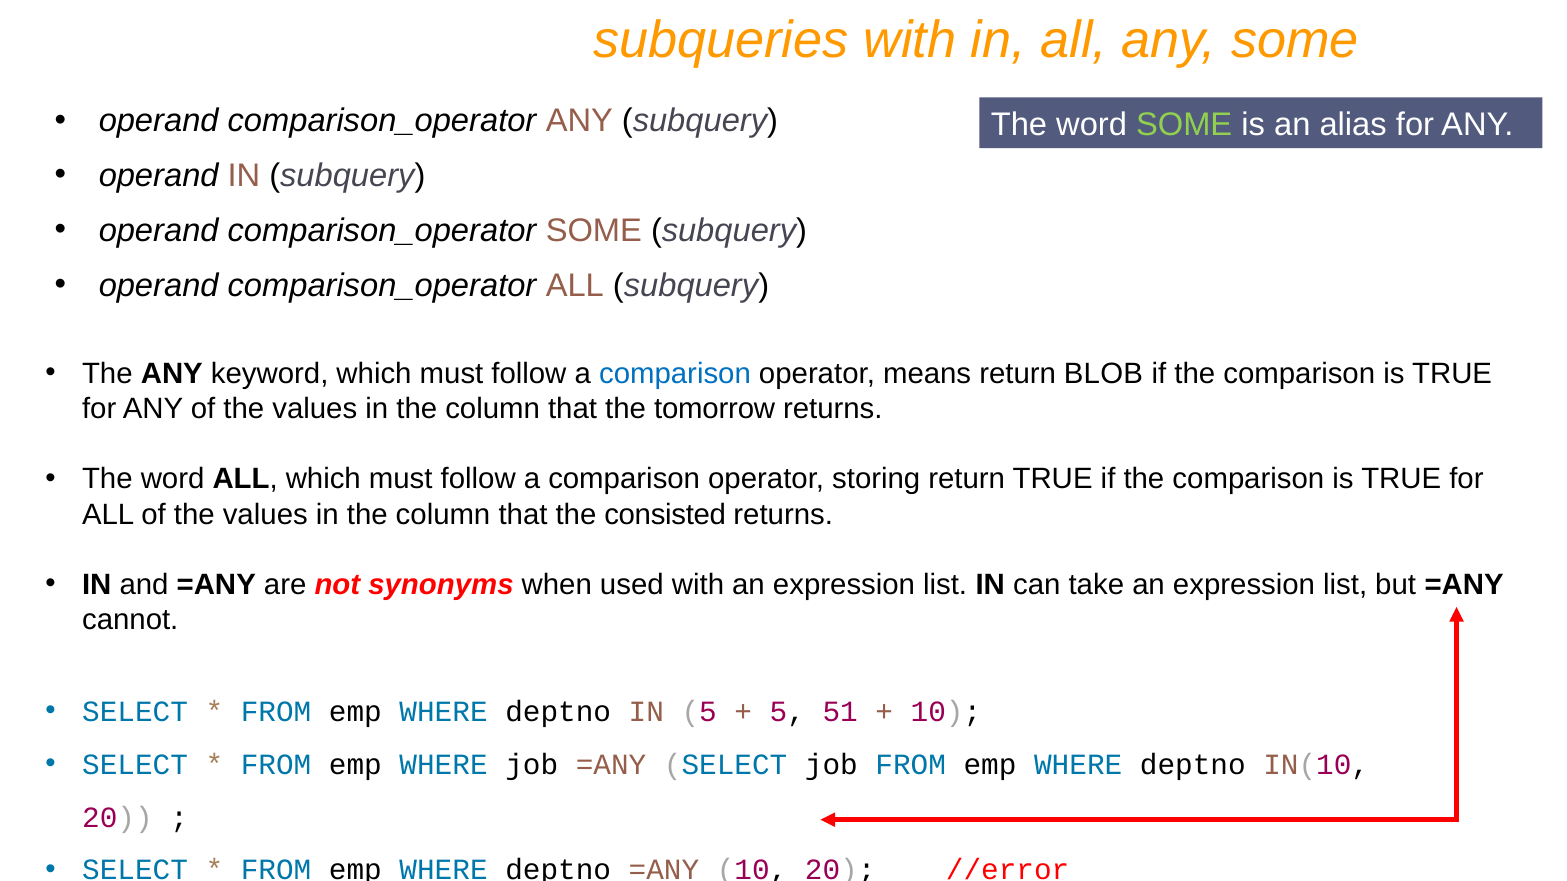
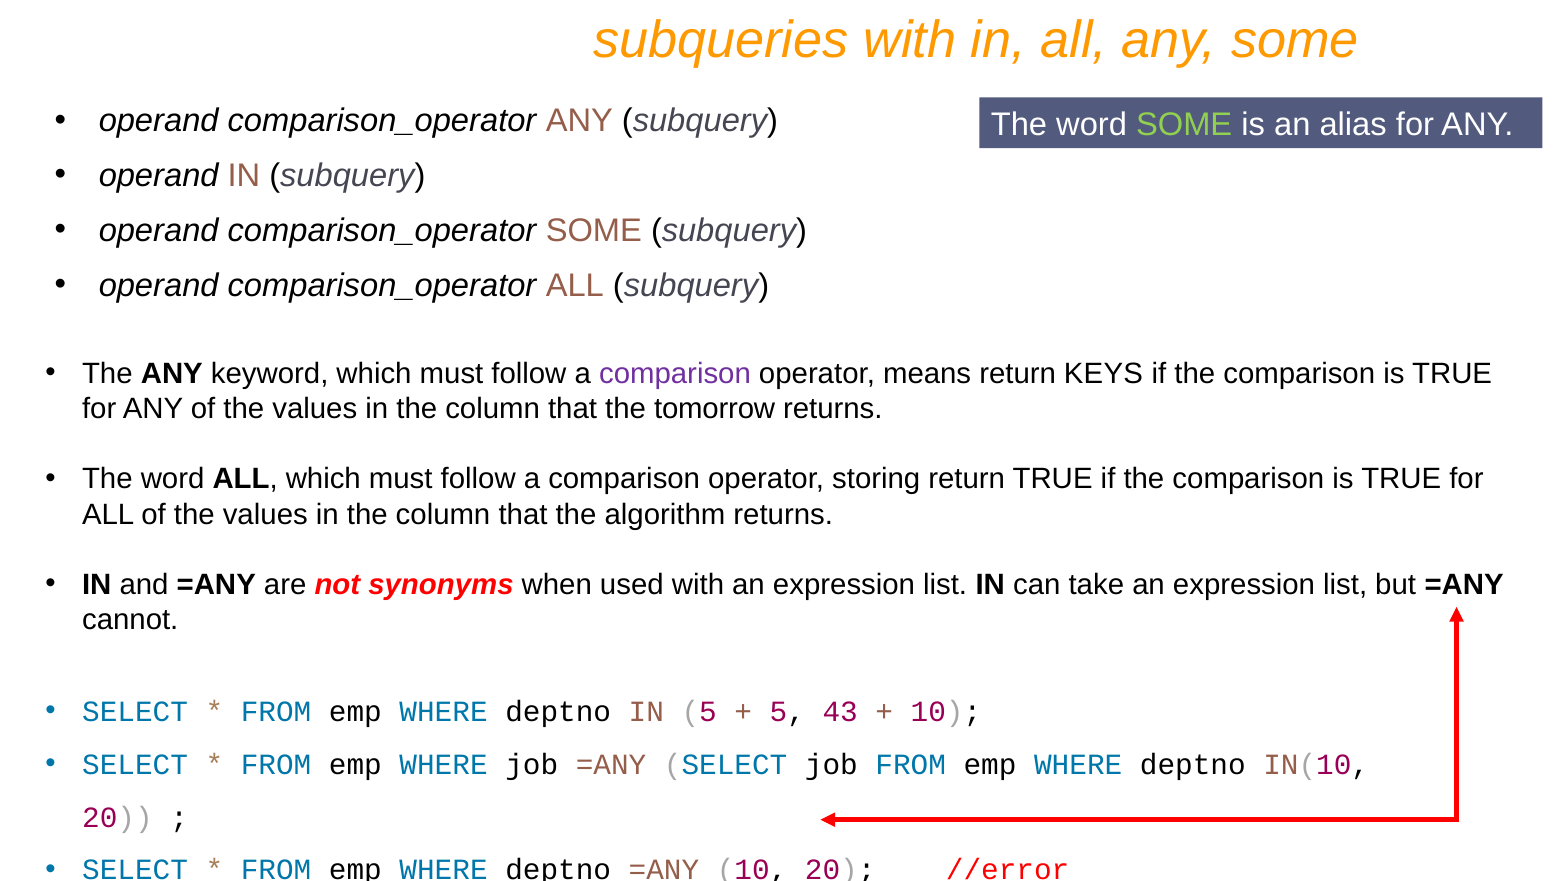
comparison colour: blue -> purple (675, 374)
BLOB: BLOB -> KEYS (1103, 374)
consisted: consisted -> algorithm (665, 515)
51: 51 -> 43 (840, 712)
